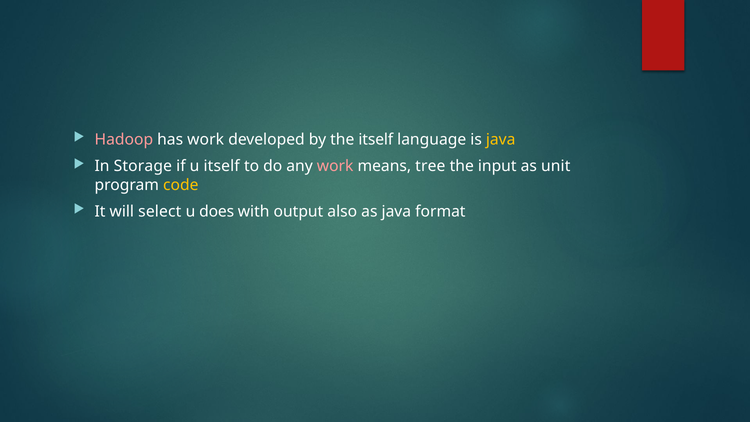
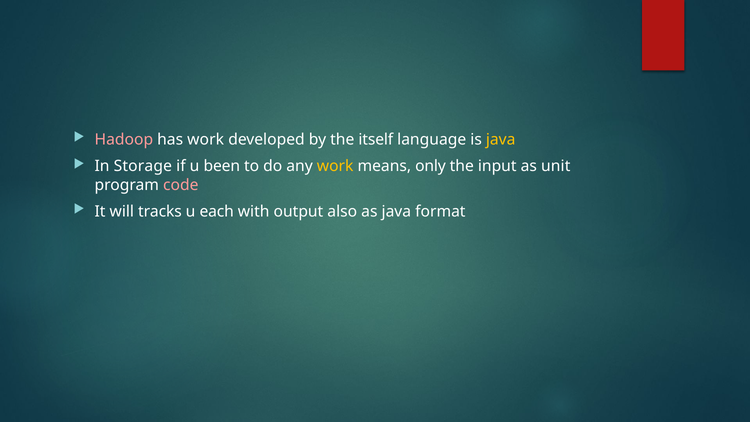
u itself: itself -> been (222, 166)
work colour: pink -> yellow (335, 166)
tree: tree -> only (430, 166)
code colour: yellow -> pink (181, 185)
select: select -> tracks (160, 211)
does: does -> each (217, 211)
